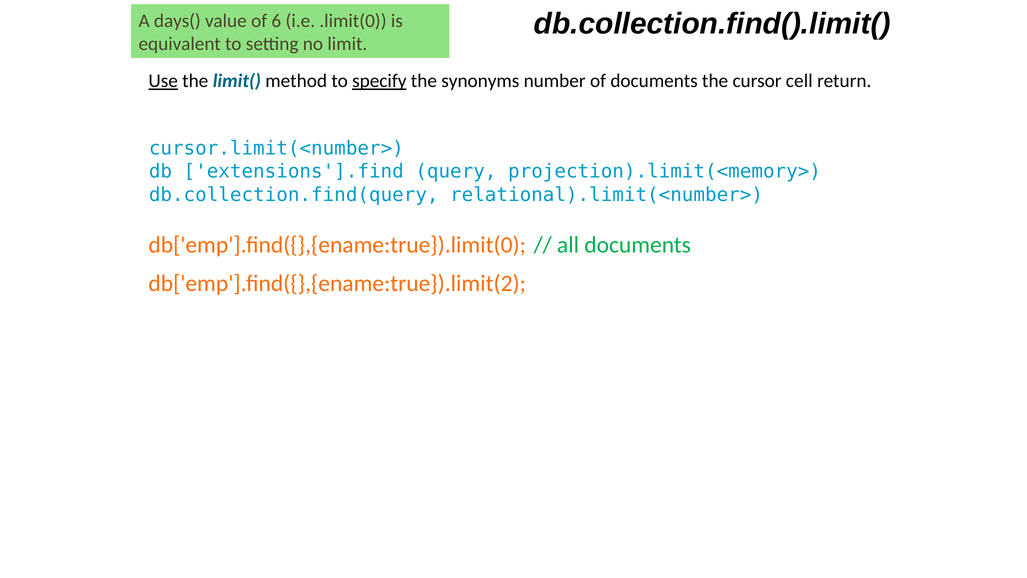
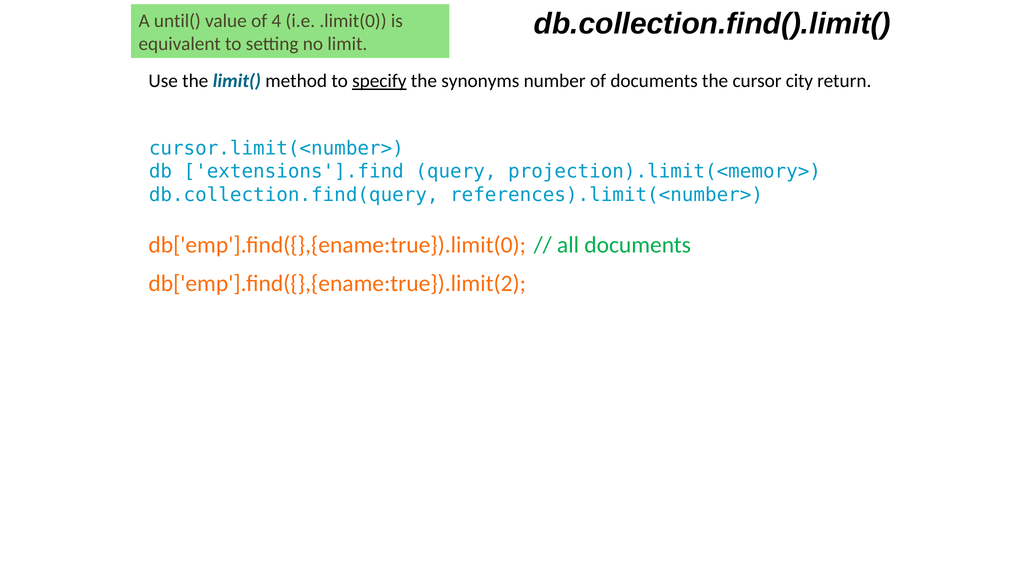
days(: days( -> until( (177, 21)
6: 6 -> 4 (276, 21)
Use underline: present -> none (163, 81)
cell: cell -> city (799, 81)
relational).limit(<number>: relational).limit(<number> -> references).limit(<number> (607, 195)
